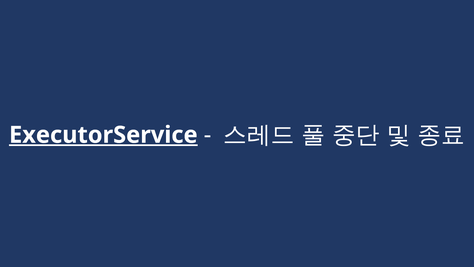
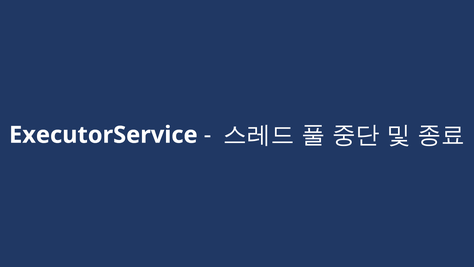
ExecutorService underline: present -> none (103, 135)
